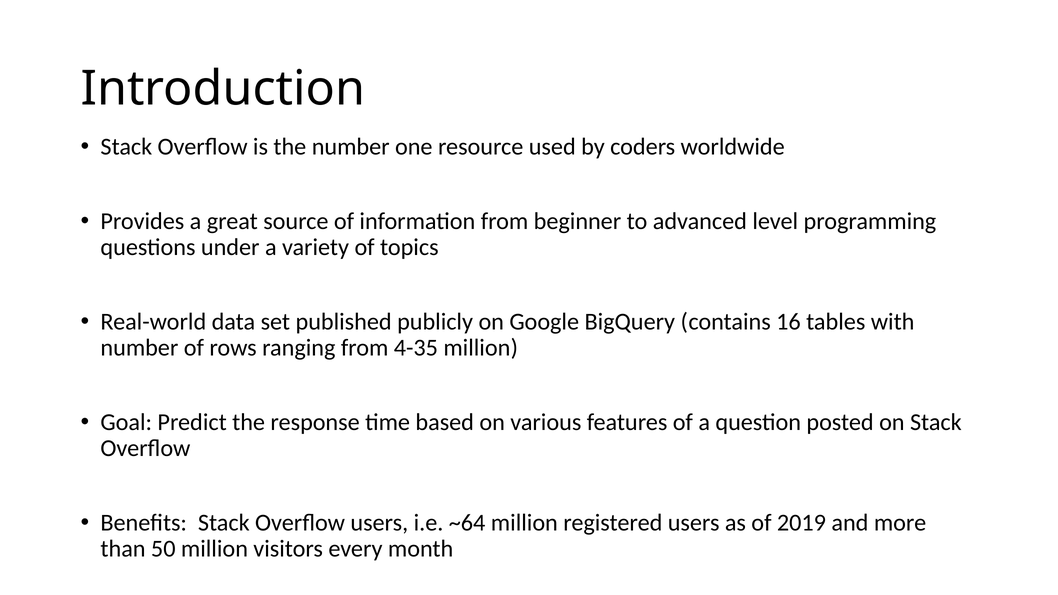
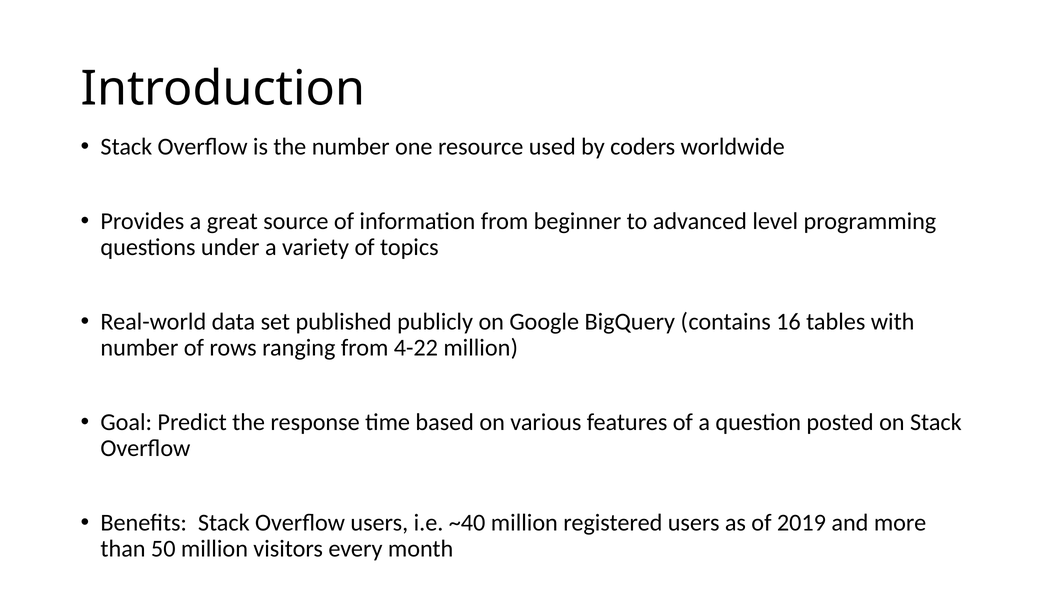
4-35: 4-35 -> 4-22 (416, 348)
~64: ~64 -> ~40 (467, 523)
